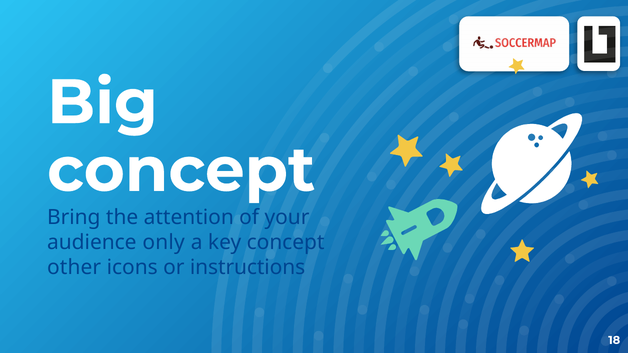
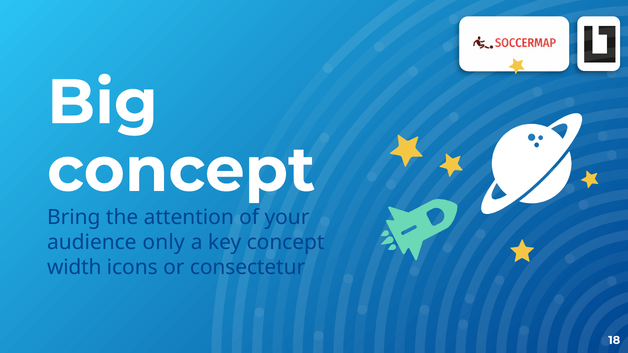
other: other -> width (74, 268)
instructions: instructions -> consectetur (248, 268)
